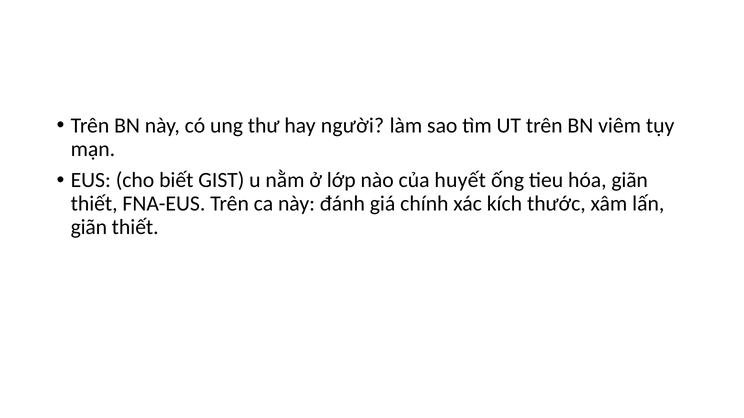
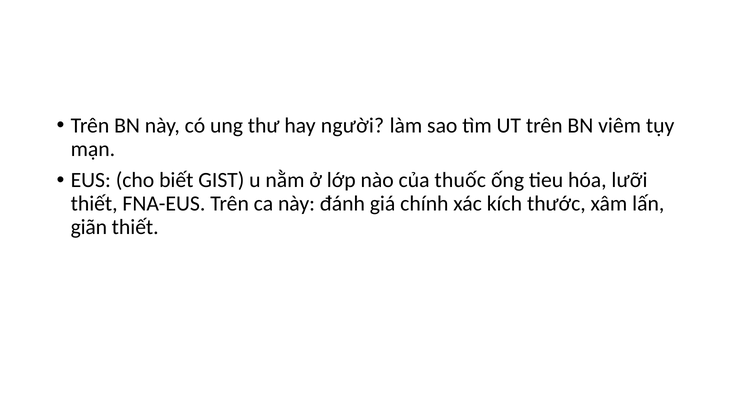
huyết: huyết -> thuốc (460, 180)
hóa giãn: giãn -> lưỡi (630, 180)
